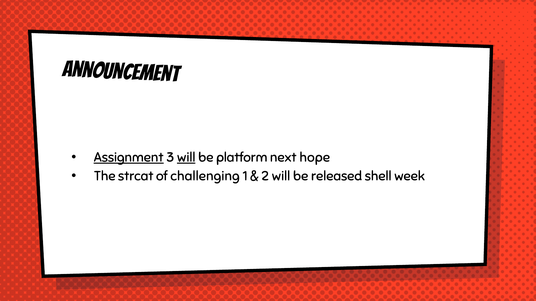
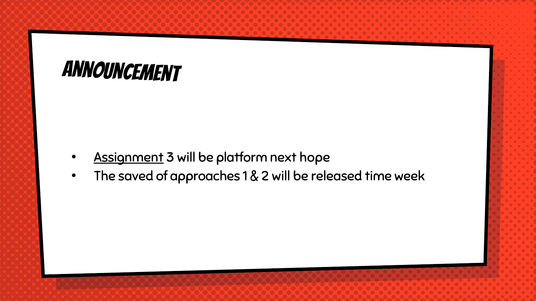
will underline: present -> none (186, 158)
strcat: strcat -> saved (136, 176)
challenging: challenging -> approaches (205, 176)
shell: shell -> time (378, 176)
